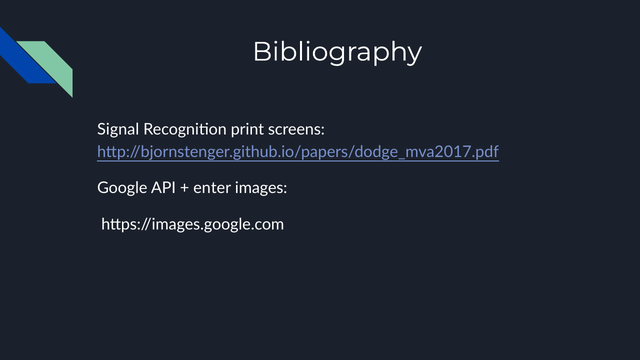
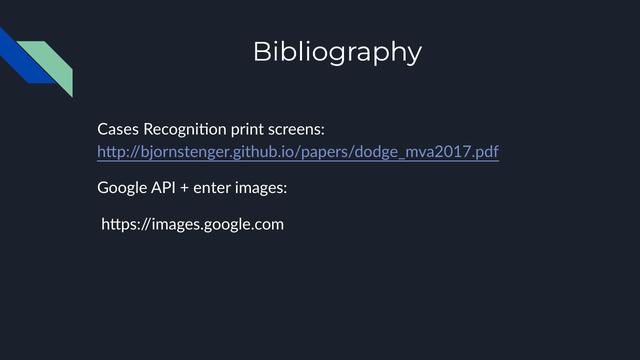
Signal: Signal -> Cases (118, 130)
